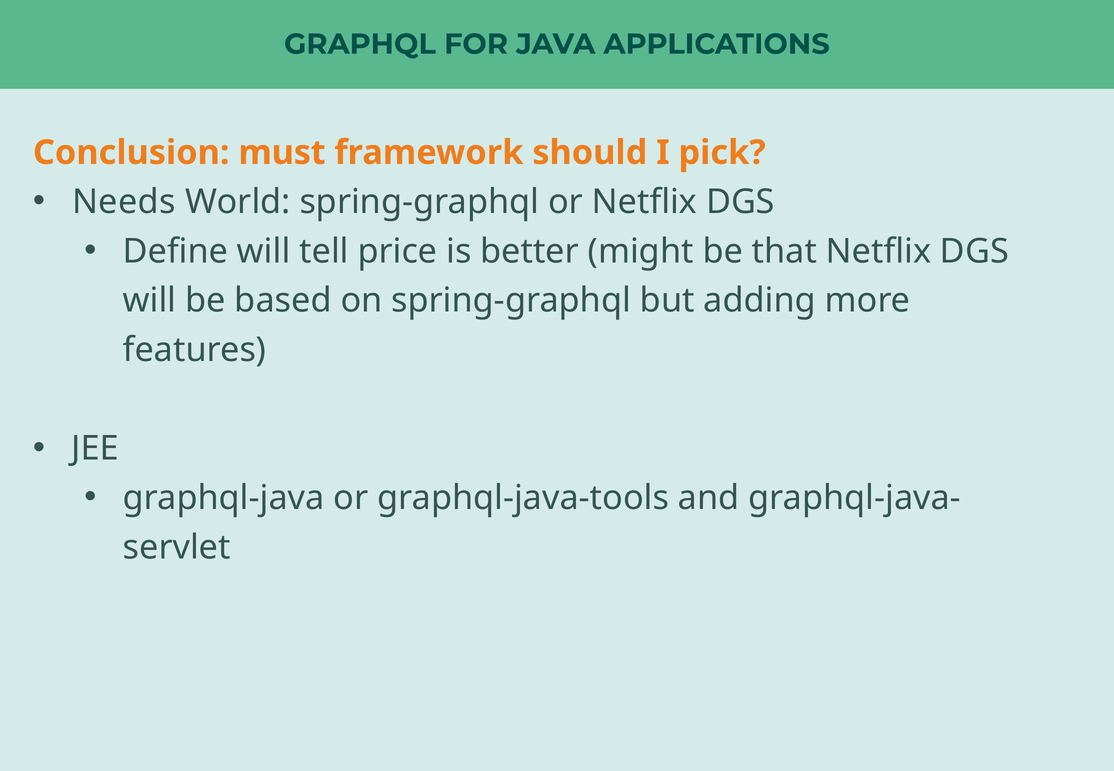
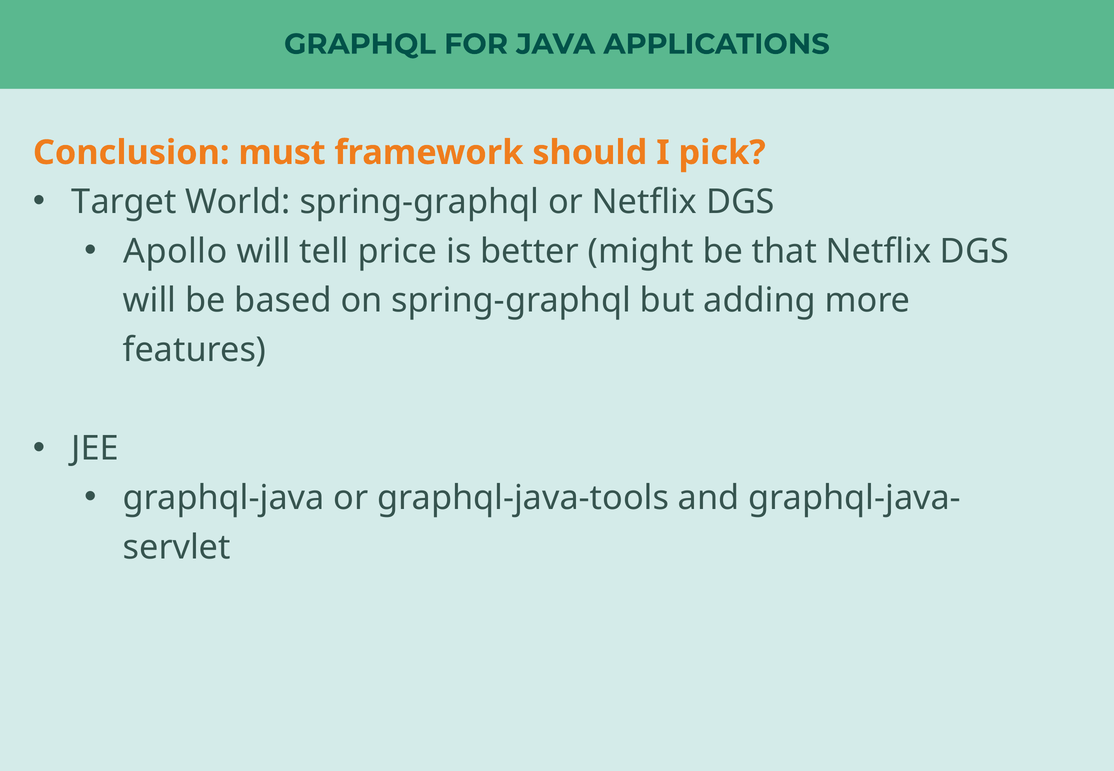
Needs: Needs -> Target (124, 202)
Define: Define -> Apollo (175, 251)
